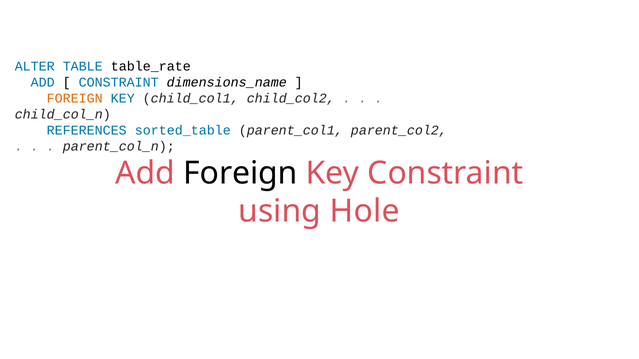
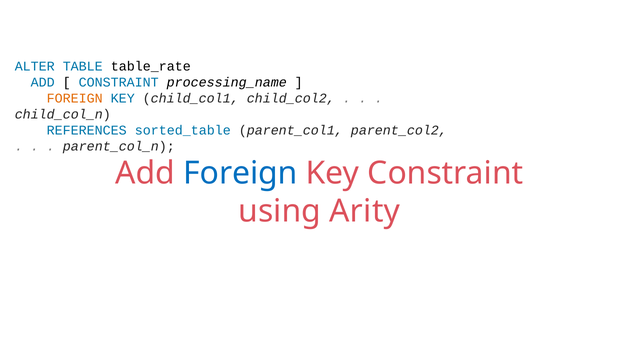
dimensions_name: dimensions_name -> processing_name (227, 82)
Foreign colour: black -> blue (240, 173)
Hole: Hole -> Arity (365, 212)
